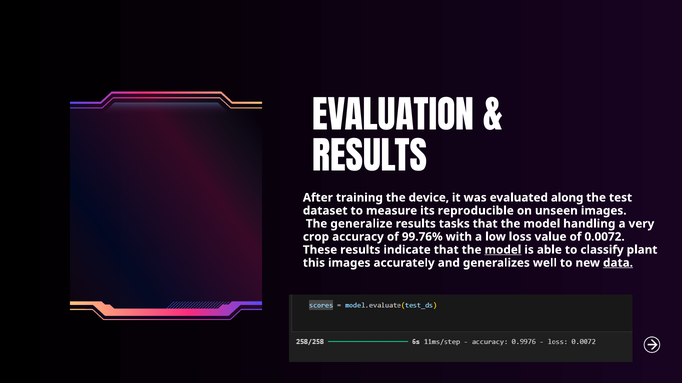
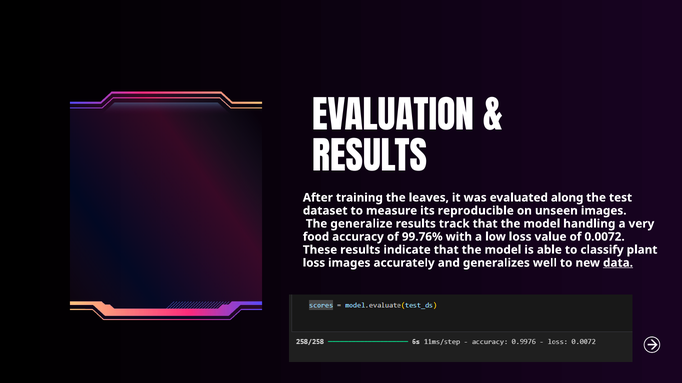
device: device -> leaves (429, 198)
tasks: tasks -> track (454, 224)
crop: crop -> food (316, 237)
model underline: present -> none (503, 250)
this: this -> loss (314, 263)
